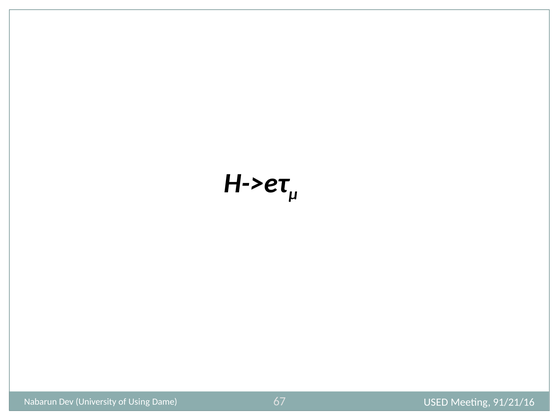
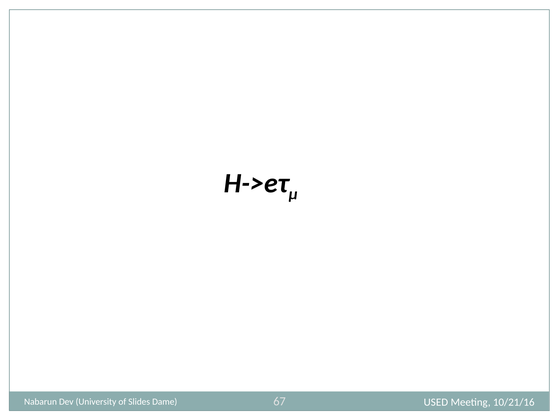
Using: Using -> Slides (139, 401)
91/21/16: 91/21/16 -> 10/21/16 (514, 402)
